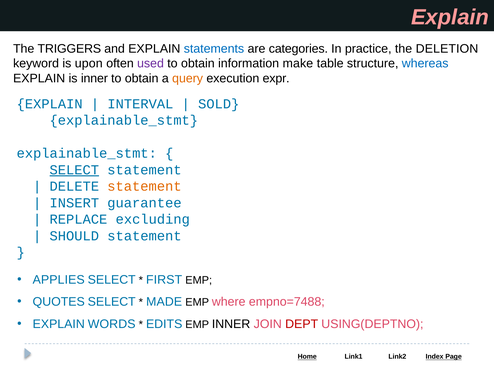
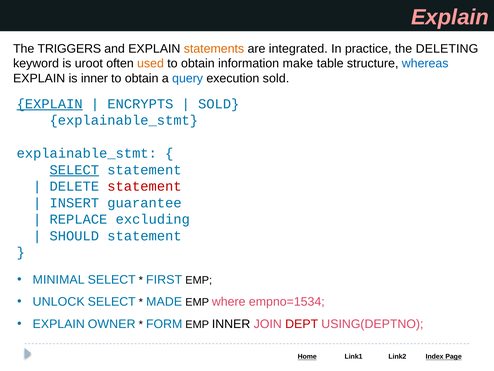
statements colour: blue -> orange (214, 49)
categories: categories -> integrated (298, 49)
DELETION: DELETION -> DELETING (447, 49)
upon: upon -> uroot (89, 63)
used colour: purple -> orange (151, 63)
query colour: orange -> blue (188, 78)
execution expr: expr -> sold (276, 78)
EXPLAIN underline: none -> present (50, 104)
INTERVAL: INTERVAL -> ENCRYPTS (140, 104)
statement colour: orange -> red (144, 186)
APPLIES: APPLIES -> MINIMAL (59, 279)
QUOTES: QUOTES -> UNLOCK (59, 301)
empno=7488: empno=7488 -> empno=1534 (287, 301)
WORDS: WORDS -> OWNER (112, 324)
EDITS: EDITS -> FORM (164, 324)
